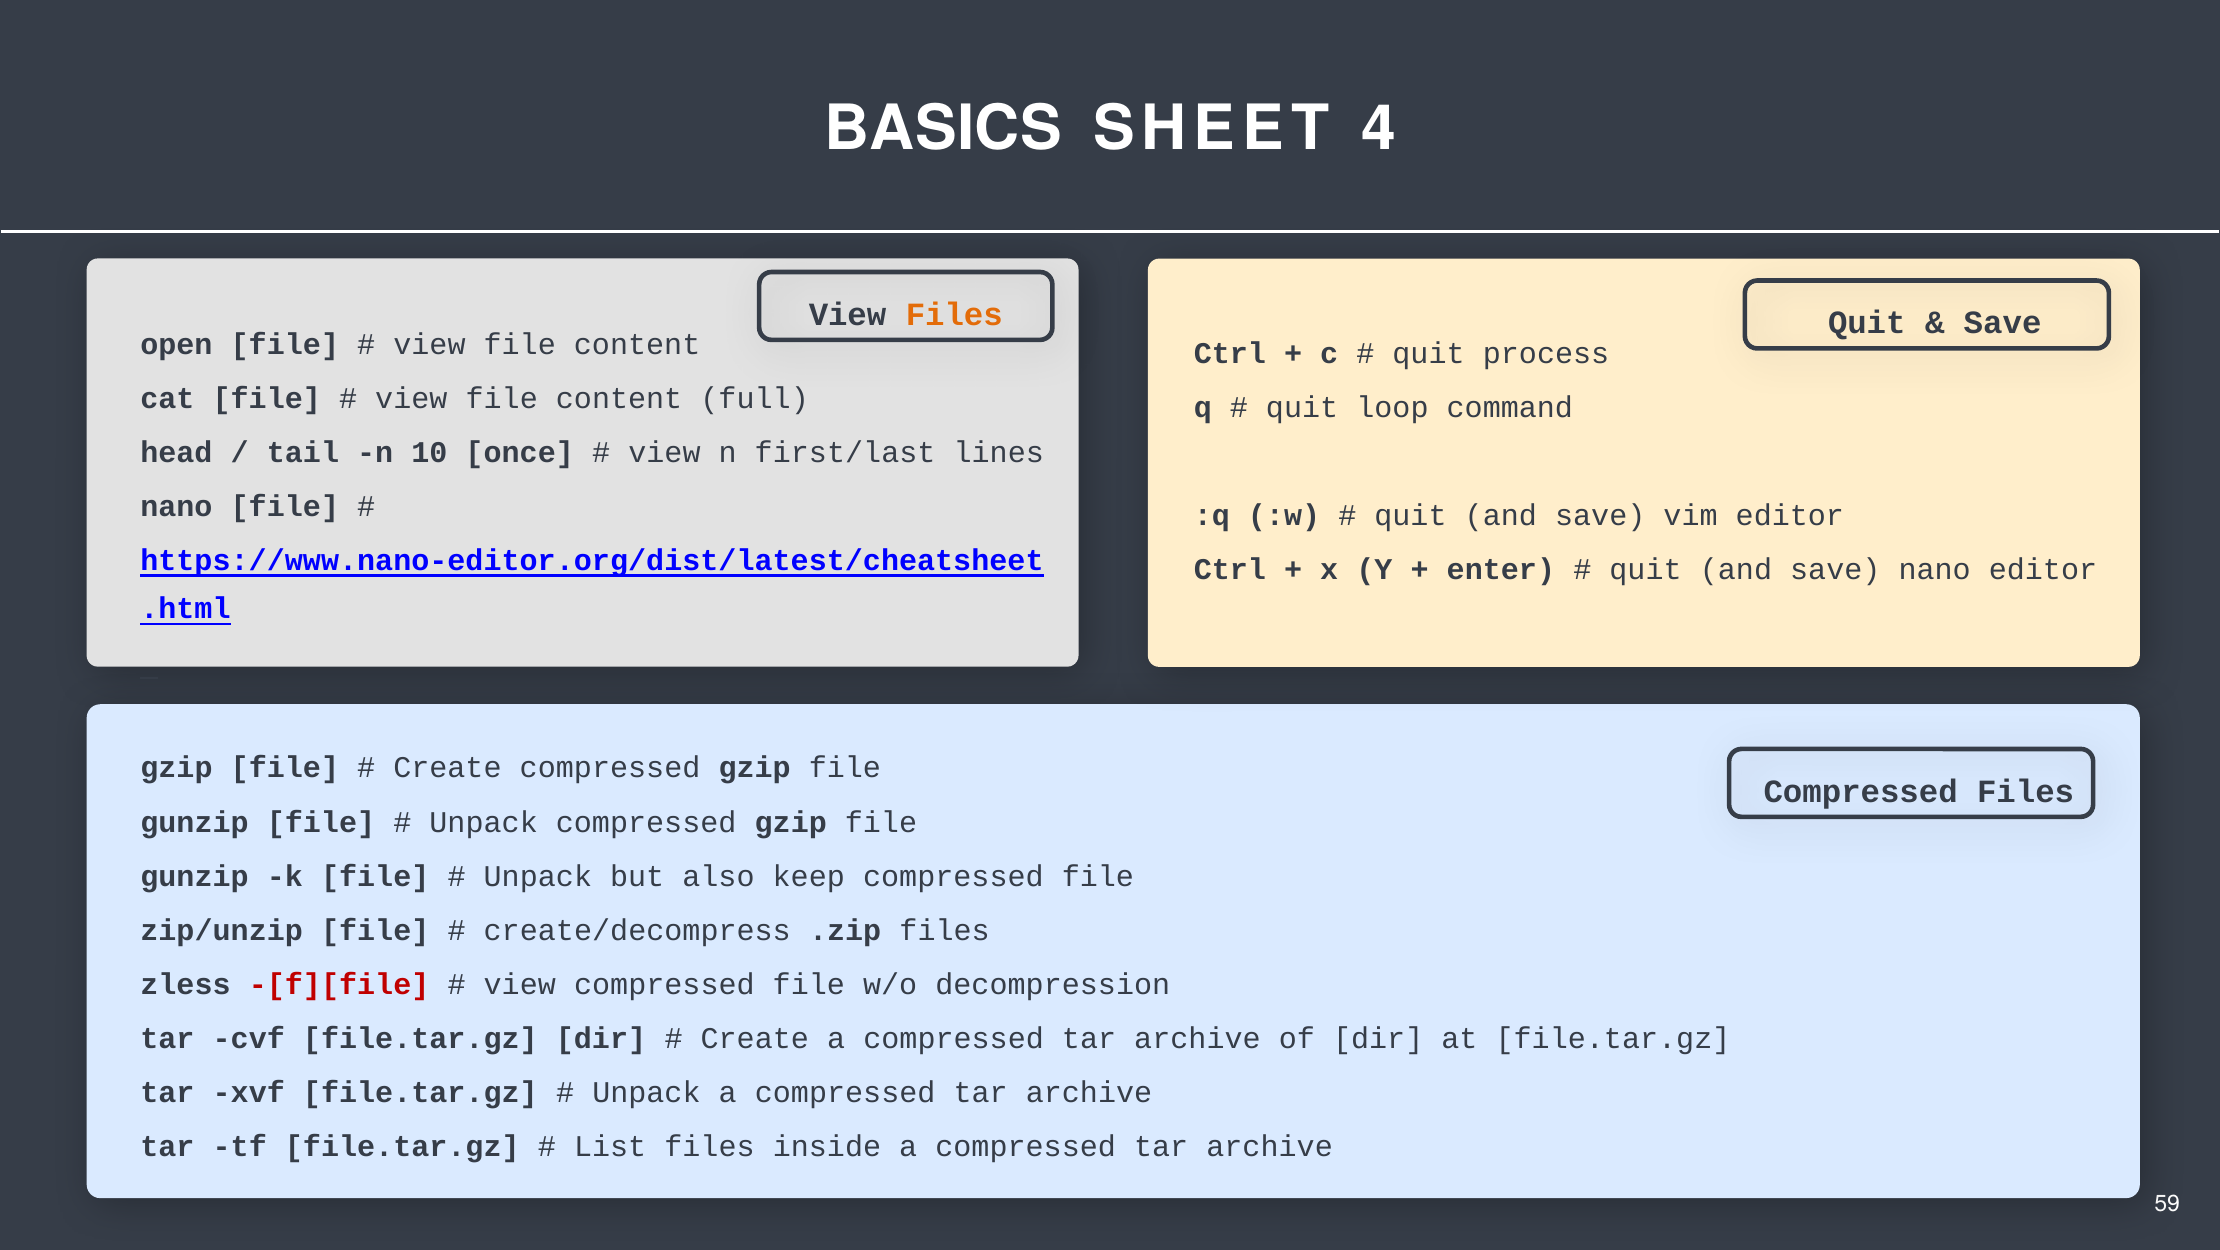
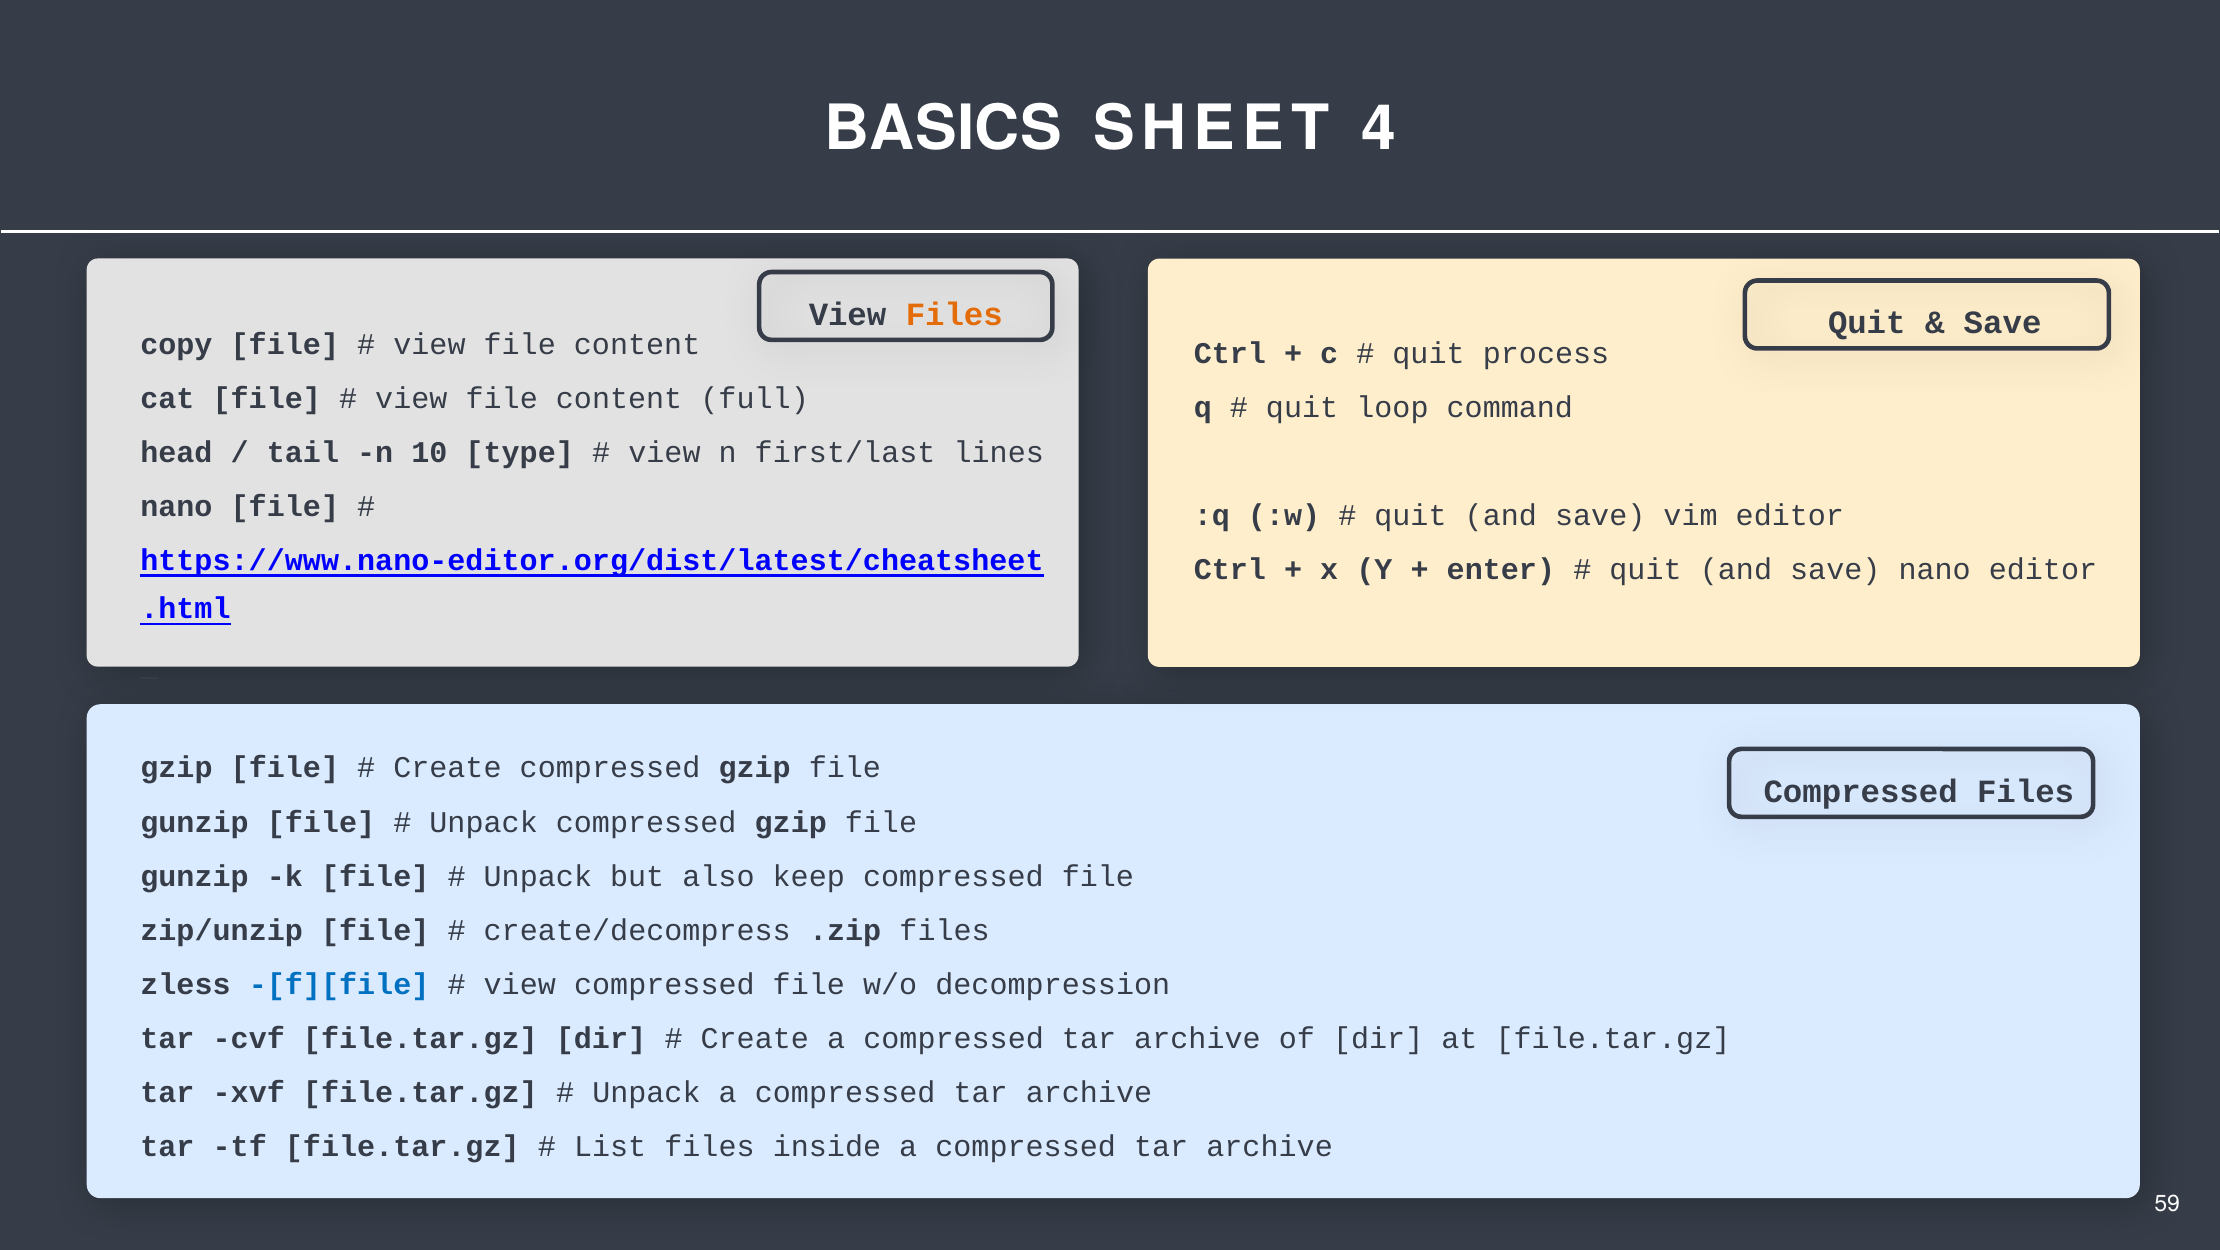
open: open -> copy (176, 344)
once: once -> type (520, 452)
-[f][file colour: red -> blue (339, 984)
